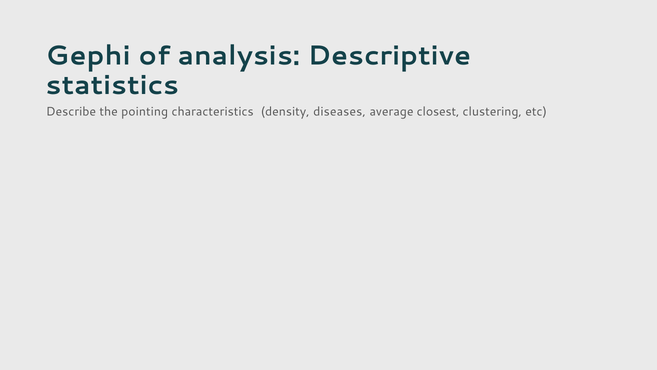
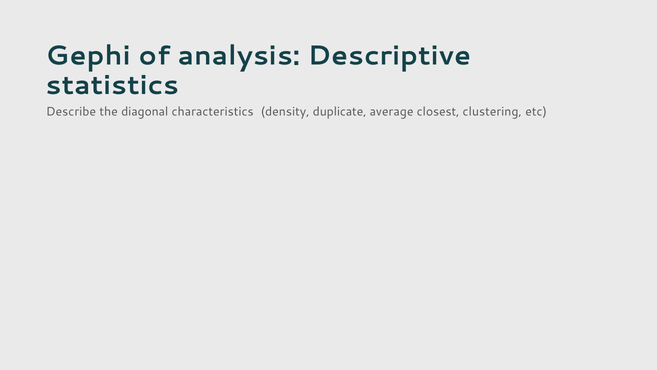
pointing: pointing -> diagonal (145, 112)
diseases: diseases -> duplicate (340, 112)
